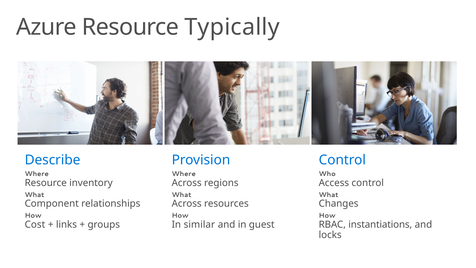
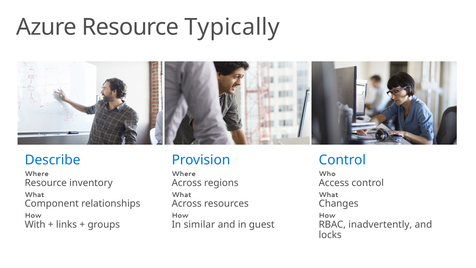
Cost: Cost -> With (35, 224)
instantiations: instantiations -> inadvertently (380, 224)
